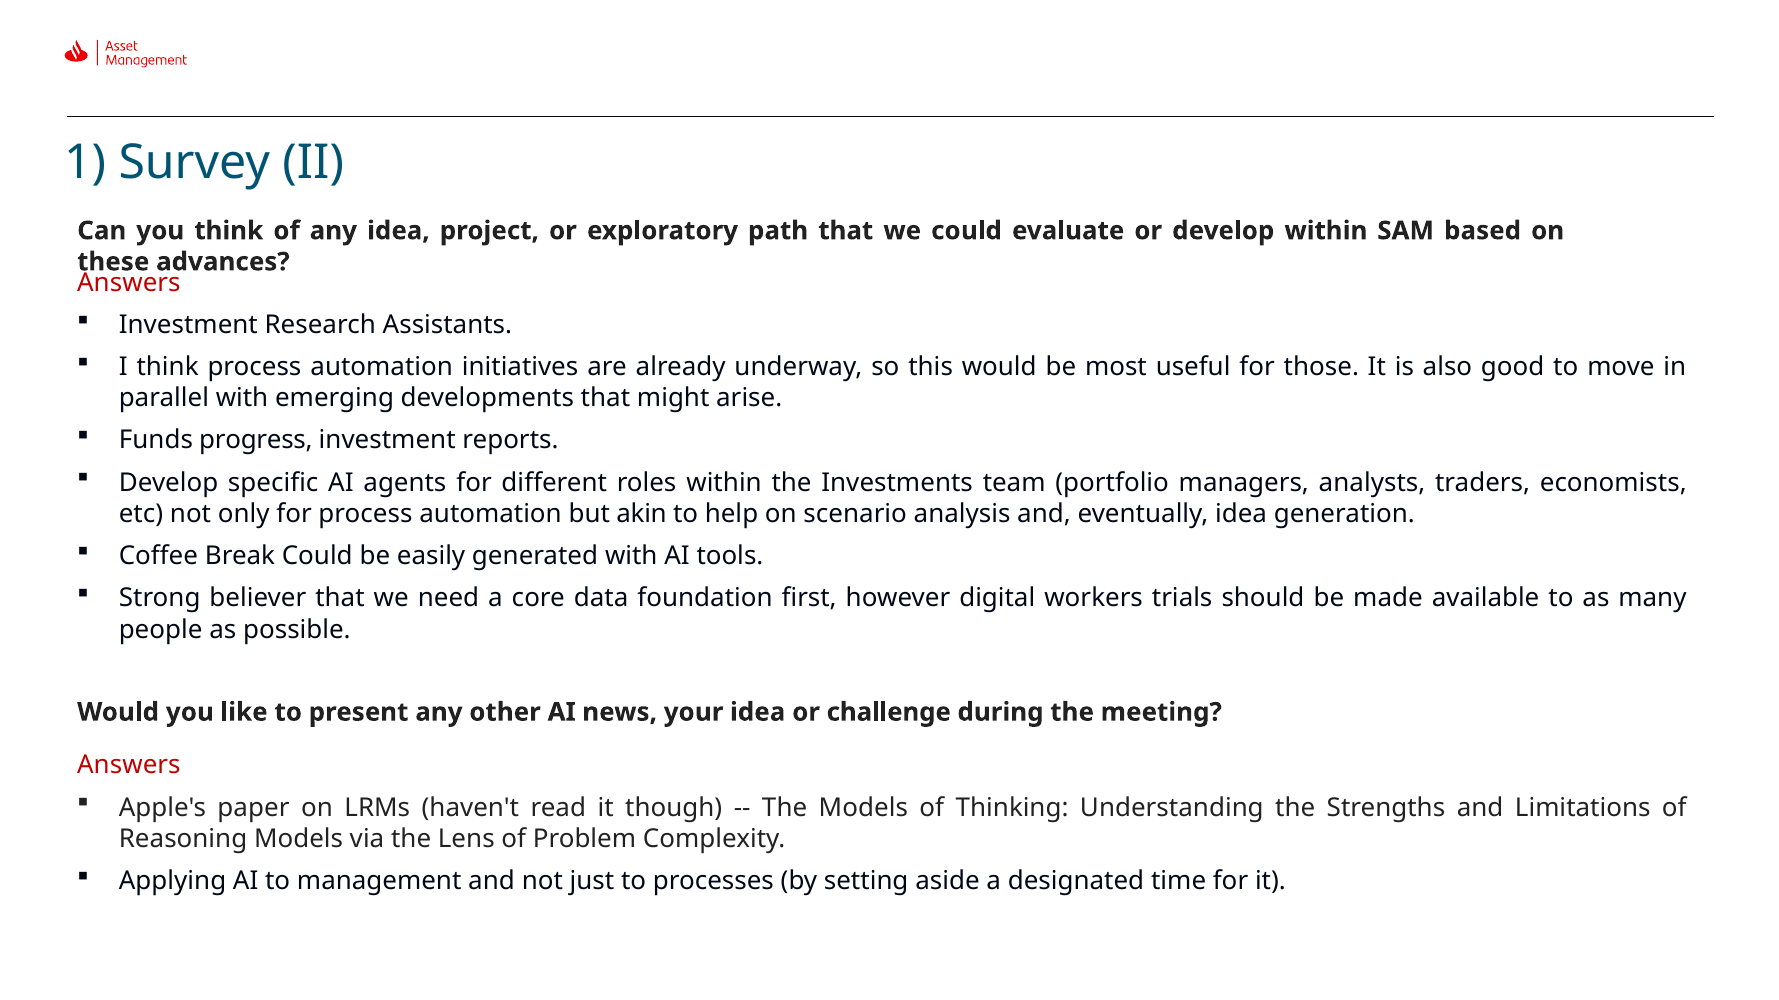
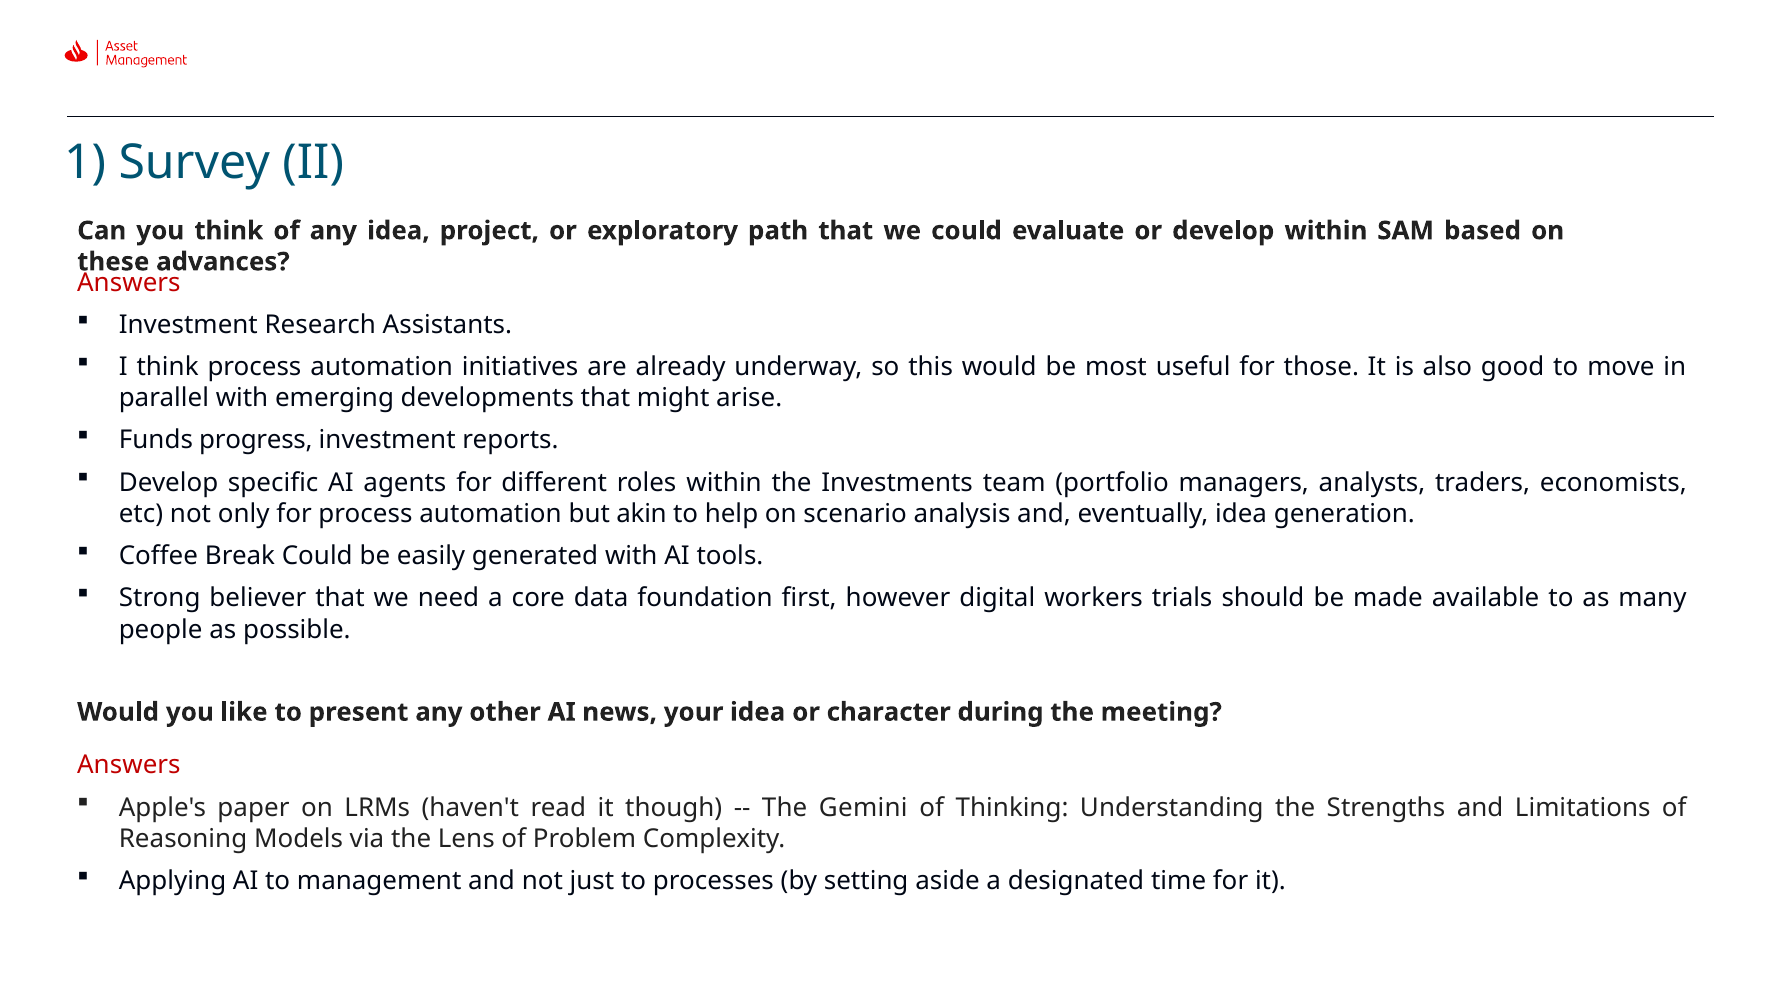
challenge: challenge -> character (889, 713)
The Models: Models -> Gemini (863, 808)
